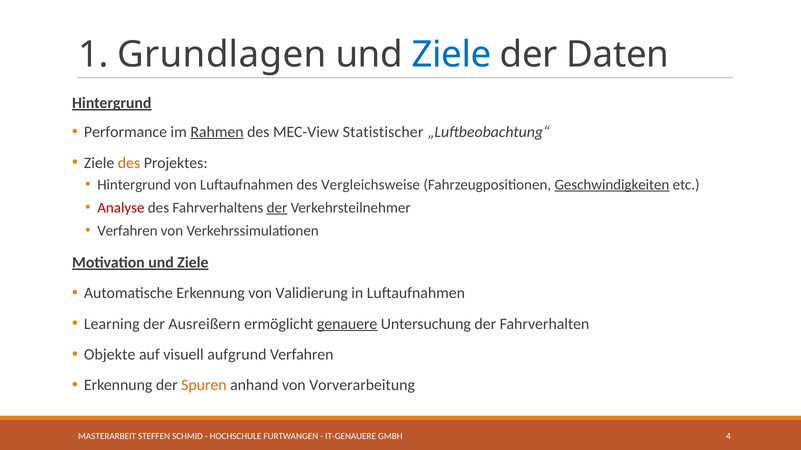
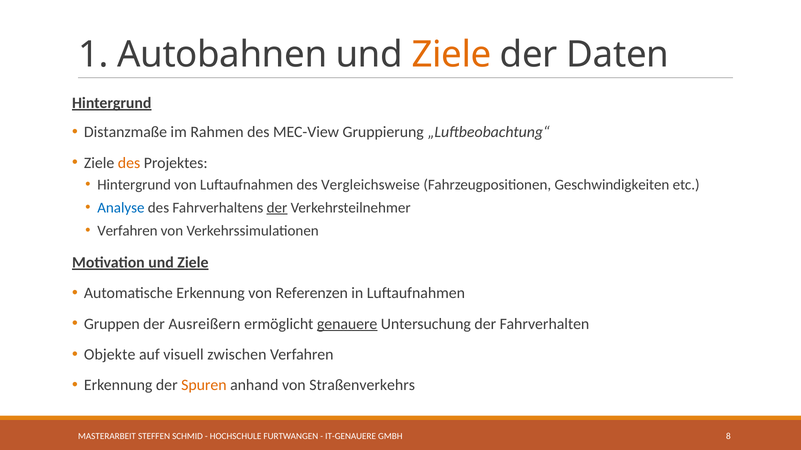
Grundlagen: Grundlagen -> Autobahnen (222, 55)
Ziele colour: blue -> orange (452, 55)
Performance: Performance -> Distanzmaße (126, 132)
Rahmen underline: present -> none (217, 132)
Statistischer: Statistischer -> Gruppierung (383, 132)
Geschwindigkeiten underline: present -> none (612, 185)
Analyse colour: red -> blue (121, 208)
Validierung: Validierung -> Referenzen (312, 294)
Learning: Learning -> Gruppen (112, 324)
aufgrund: aufgrund -> zwischen (237, 355)
Vorverarbeitung: Vorverarbeitung -> Straßenverkehrs (362, 386)
4: 4 -> 8 (728, 437)
